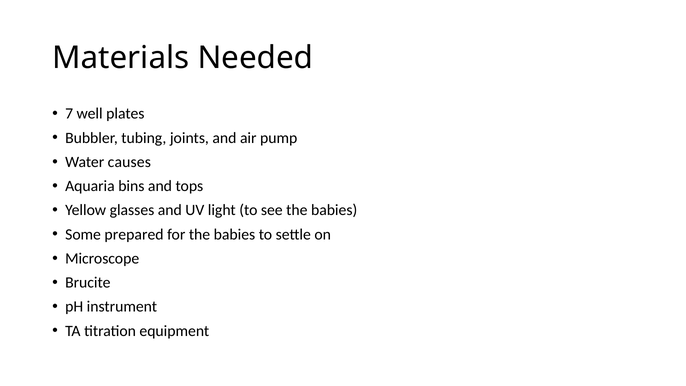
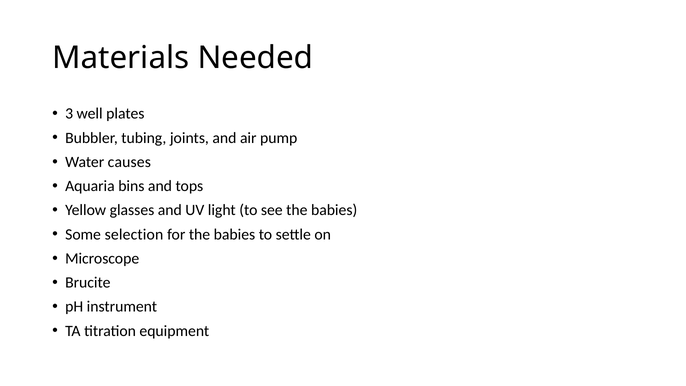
7: 7 -> 3 (69, 114)
prepared: prepared -> selection (134, 234)
